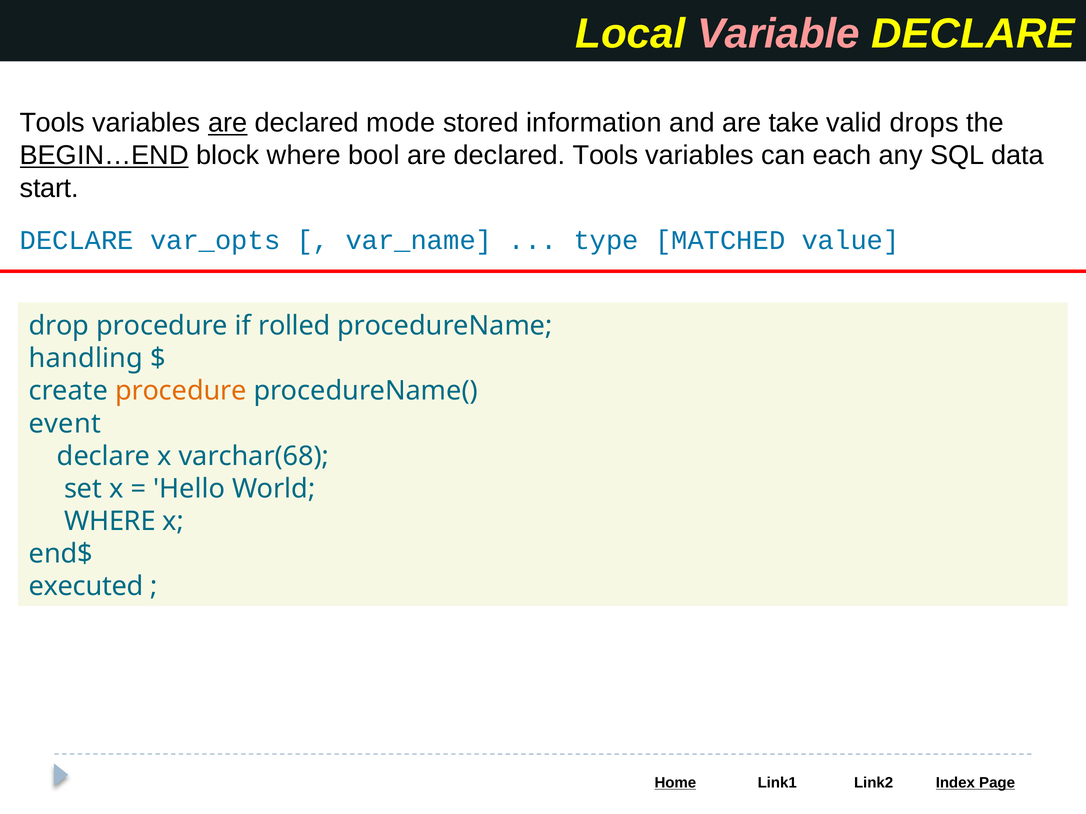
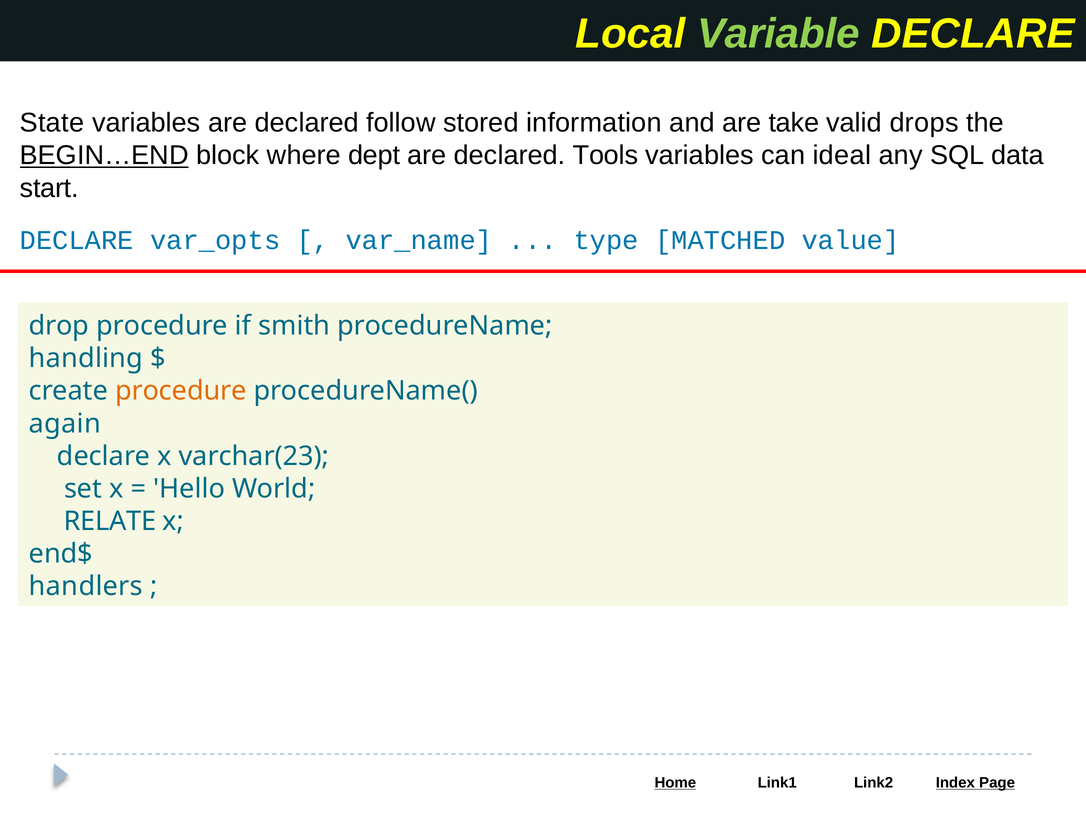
Variable colour: pink -> light green (778, 34)
Tools: Tools -> State (52, 123)
are underline: present -> none (228, 123)
mode: mode -> follow (401, 123)
bool: bool -> dept (374, 156)
each: each -> ideal (842, 156)
rolled: rolled -> smith (294, 326)
event: event -> again (65, 424)
varchar(68: varchar(68 -> varchar(23 (254, 456)
WHERE: WHERE -> RELATE (110, 522)
executed: executed -> handlers (86, 587)
